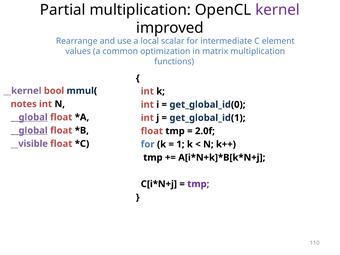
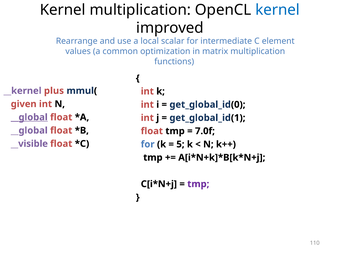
Partial: Partial -> Kernel (63, 10)
kernel colour: purple -> blue (278, 10)
bool: bool -> plus (54, 91)
notes: notes -> given (24, 104)
__global underline: present -> none (29, 130)
2.0f: 2.0f -> 7.0f (205, 131)
1: 1 -> 5 (180, 144)
